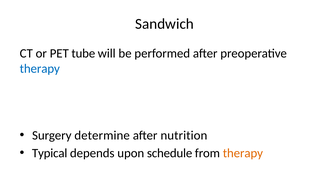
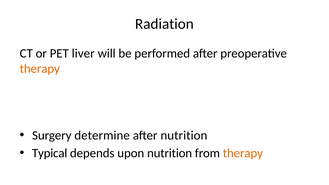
Sandwich: Sandwich -> Radiation (164, 24)
tube: tube -> liver (83, 53)
therapy colour: blue -> orange (40, 69)
upon schedule: schedule -> nutrition (170, 153)
